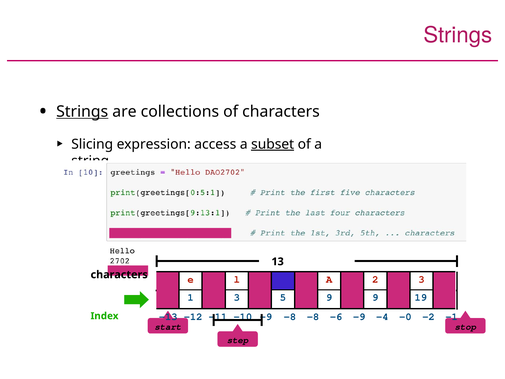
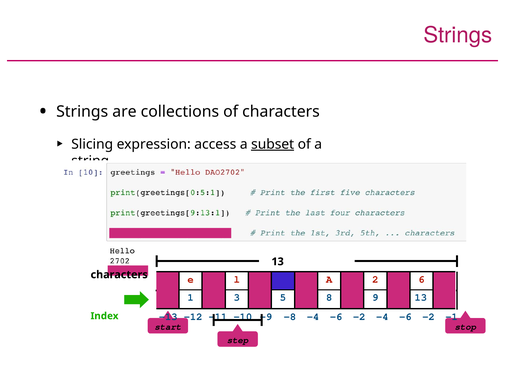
Strings underline: present -> none (82, 111)
2 3: 3 -> 6 (422, 279)
5 9: 9 -> 8 (329, 297)
9 19: 19 -> 13 (421, 297)
-8 -8: -8 -> -4 (313, 316)
-9: -9 -> -2 (359, 316)
-0: -0 -> -6 (405, 316)
